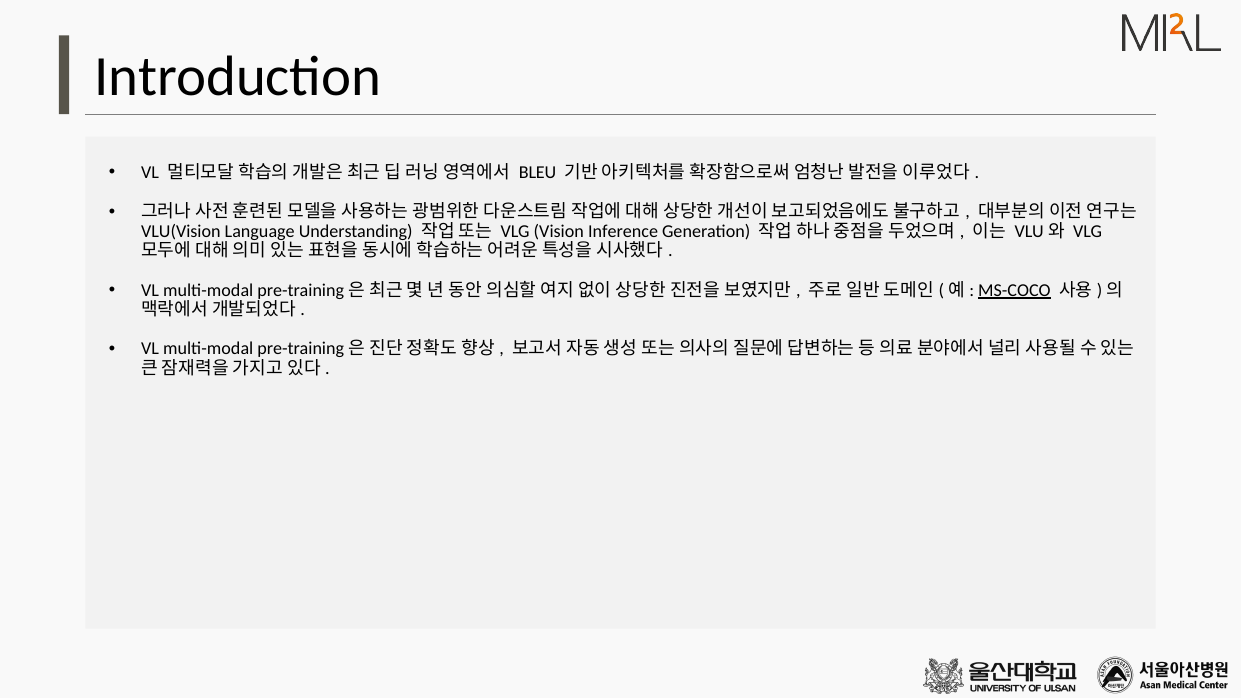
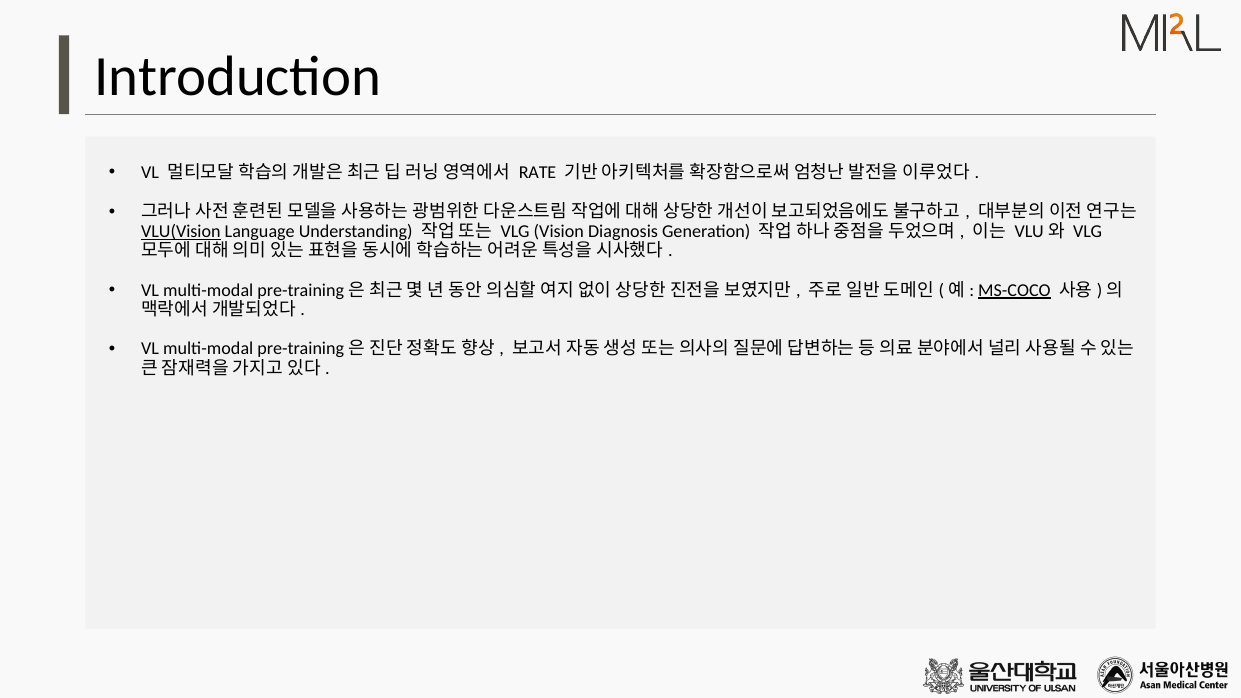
BLEU: BLEU -> RATE (538, 173)
VLU(Vision underline: none -> present (181, 231)
Inference: Inference -> Diagnosis (623, 231)
